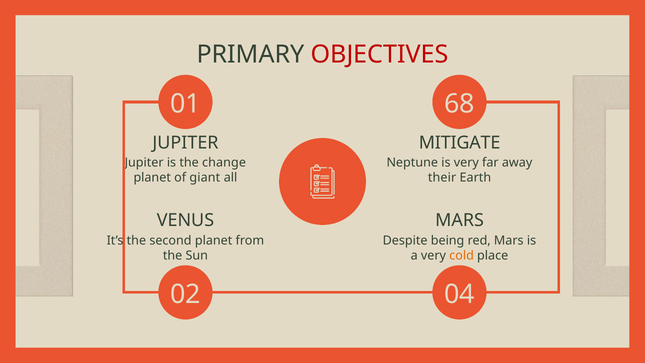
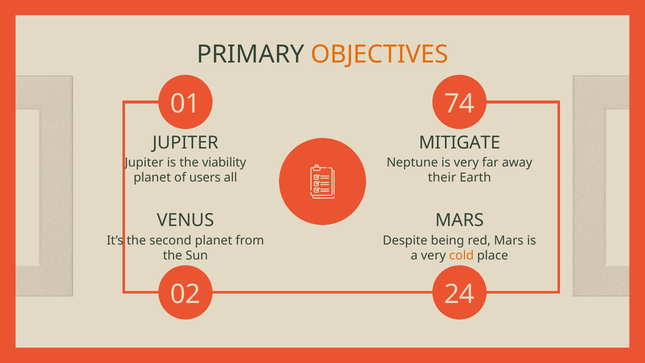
OBJECTIVES colour: red -> orange (380, 55)
68: 68 -> 74 (459, 104)
change: change -> viability (224, 163)
giant: giant -> users (205, 178)
04: 04 -> 24 (459, 294)
